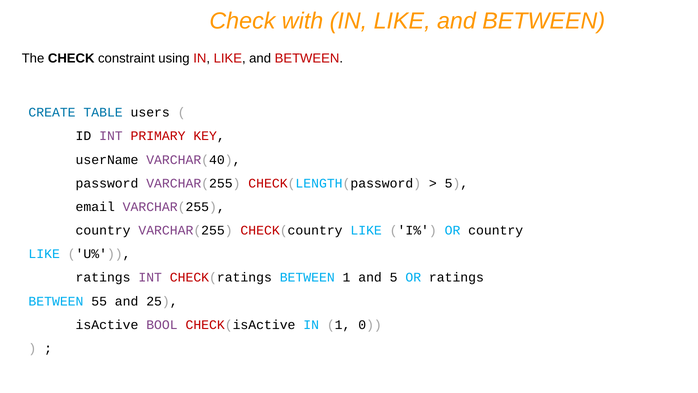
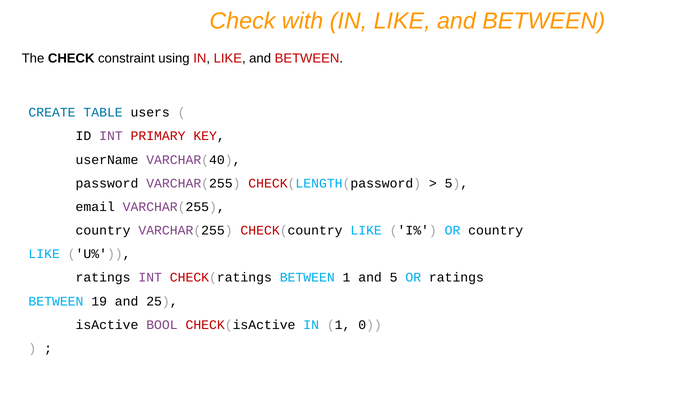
55: 55 -> 19 (99, 301)
